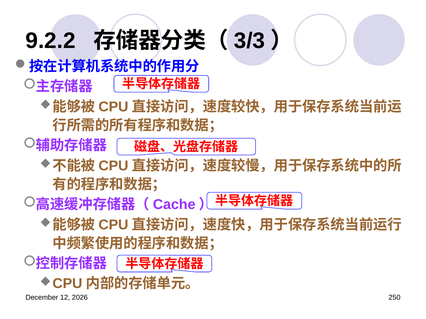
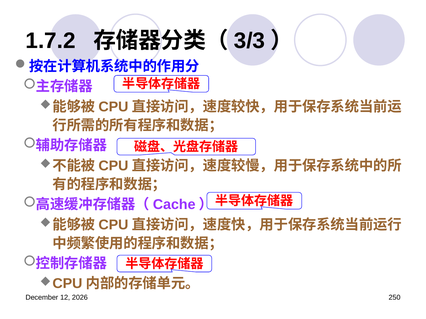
9.2.2: 9.2.2 -> 1.7.2 (51, 41)
